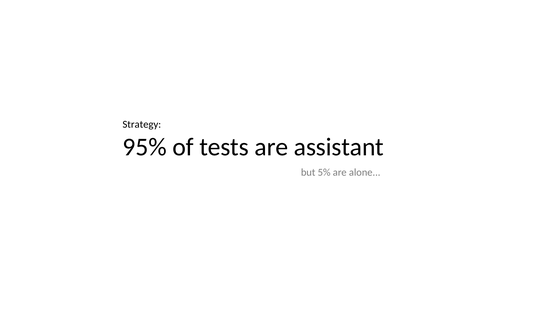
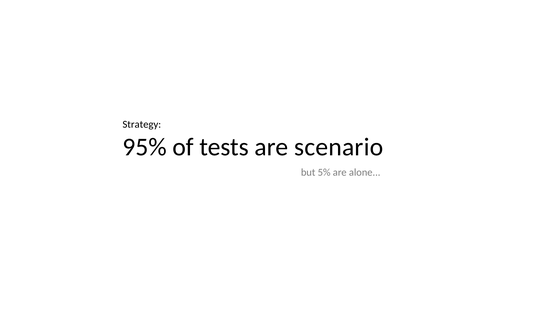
assistant: assistant -> scenario (339, 147)
